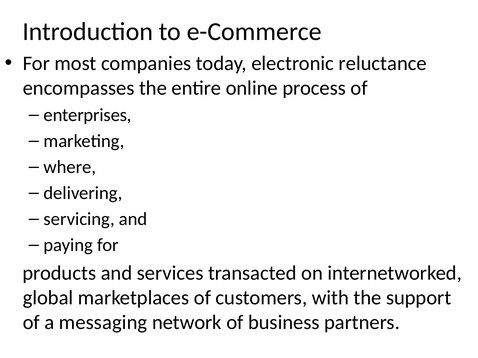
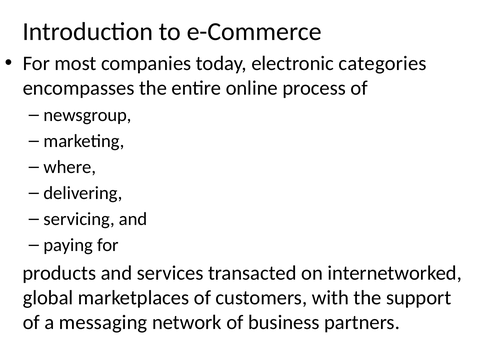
reluctance: reluctance -> categories (383, 63)
enterprises: enterprises -> newsgroup (88, 115)
